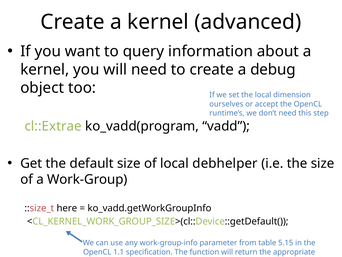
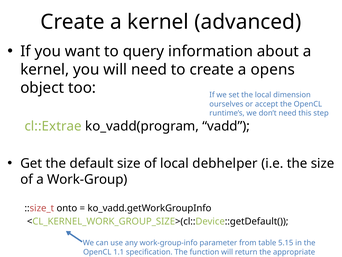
debug: debug -> opens (273, 70)
here: here -> onto (67, 208)
